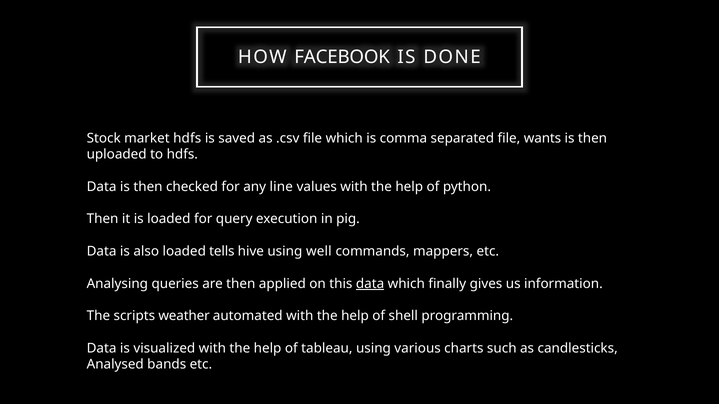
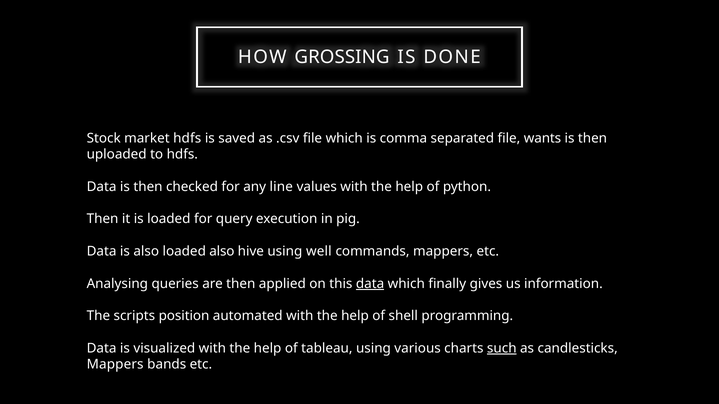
FACEBOOK: FACEBOOK -> GROSSING (342, 57)
loaded tells: tells -> also (222, 252)
weather: weather -> position (184, 316)
such underline: none -> present (502, 349)
Analysed: Analysed -> Mappers (115, 365)
